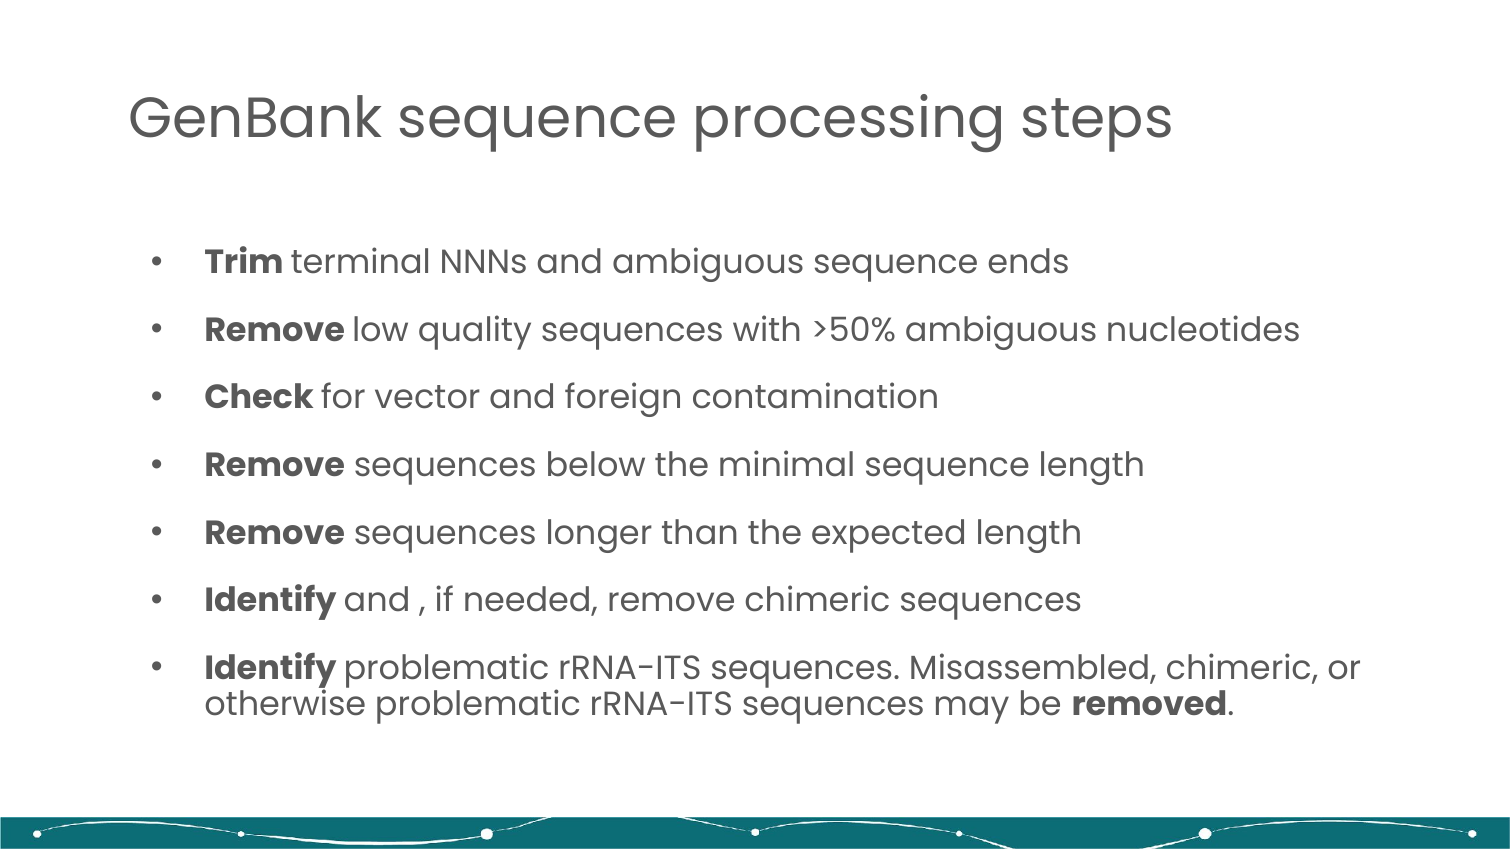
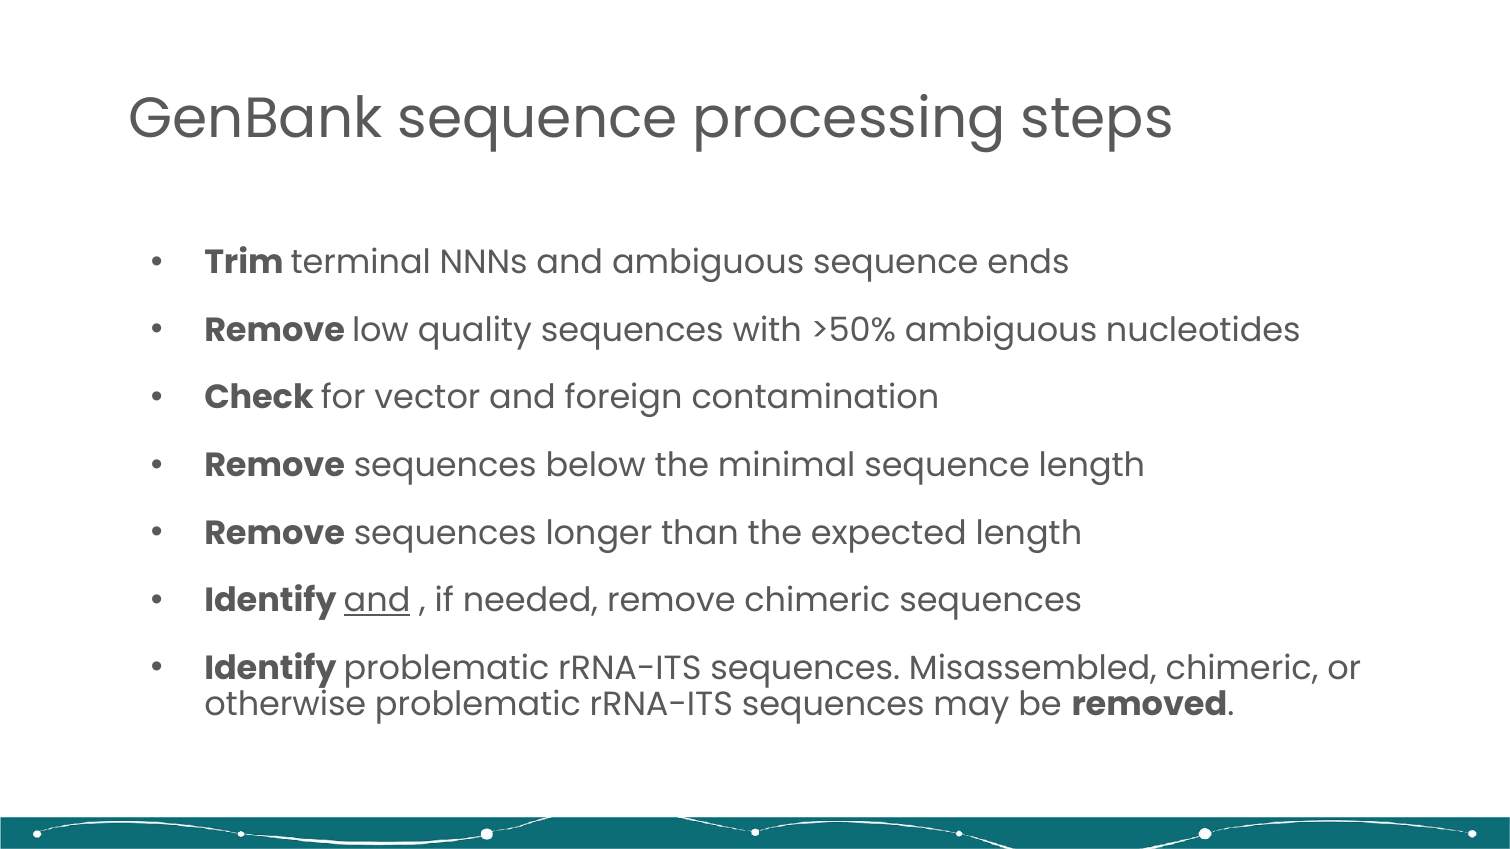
and underline: none -> present (377, 601)
